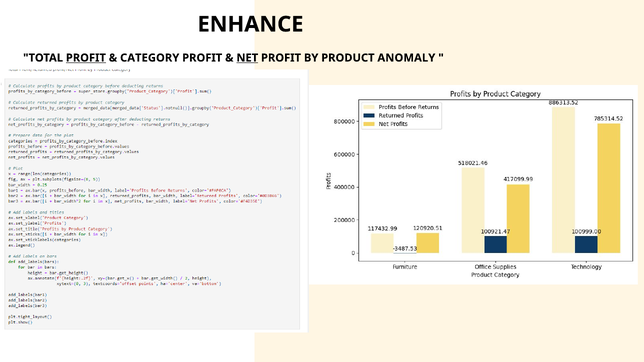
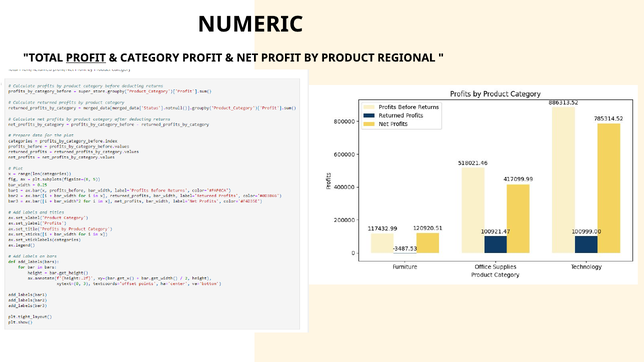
ENHANCE: ENHANCE -> NUMERIC (250, 24)
NET underline: present -> none (247, 58)
ANOMALY: ANOMALY -> REGIONAL (406, 58)
